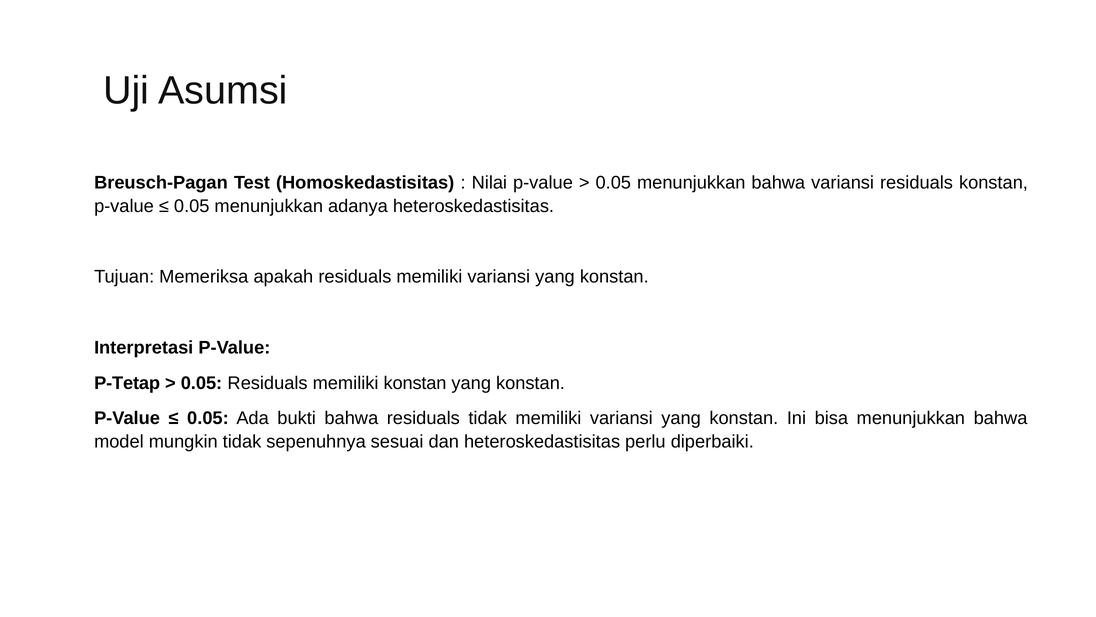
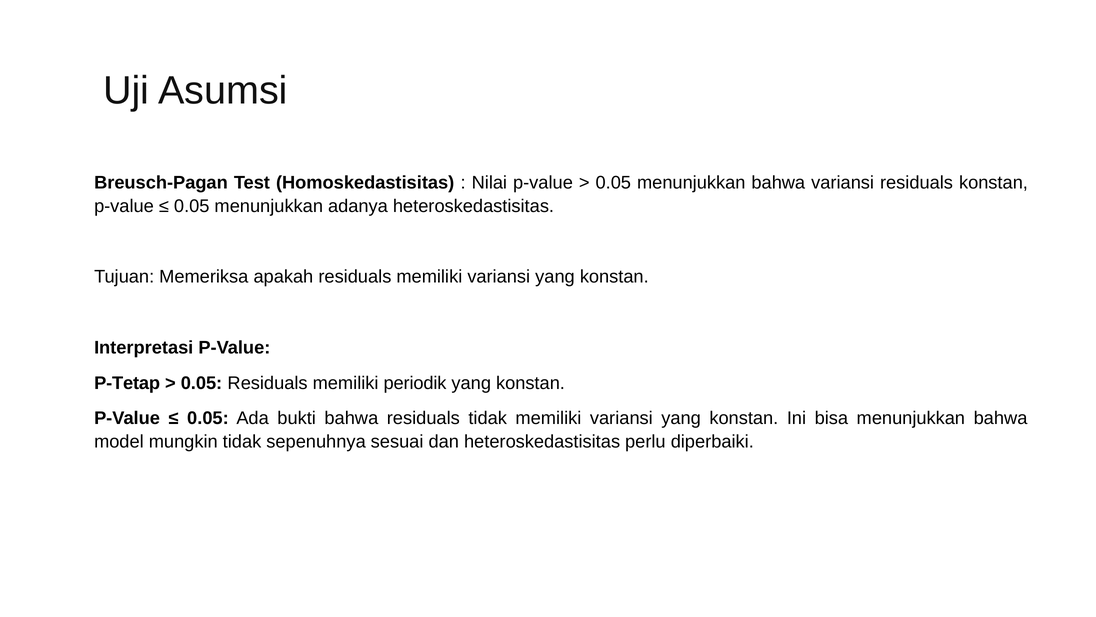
memiliki konstan: konstan -> periodik (415, 383)
